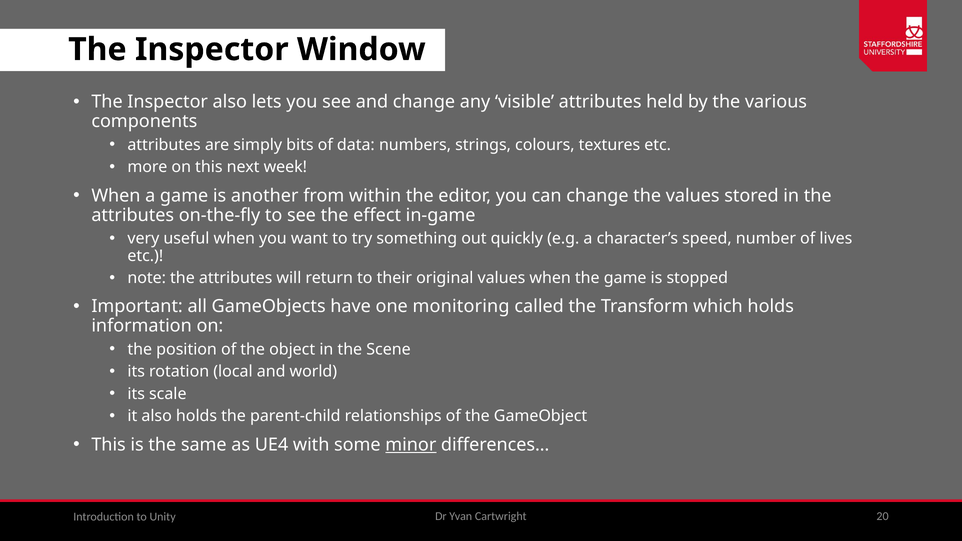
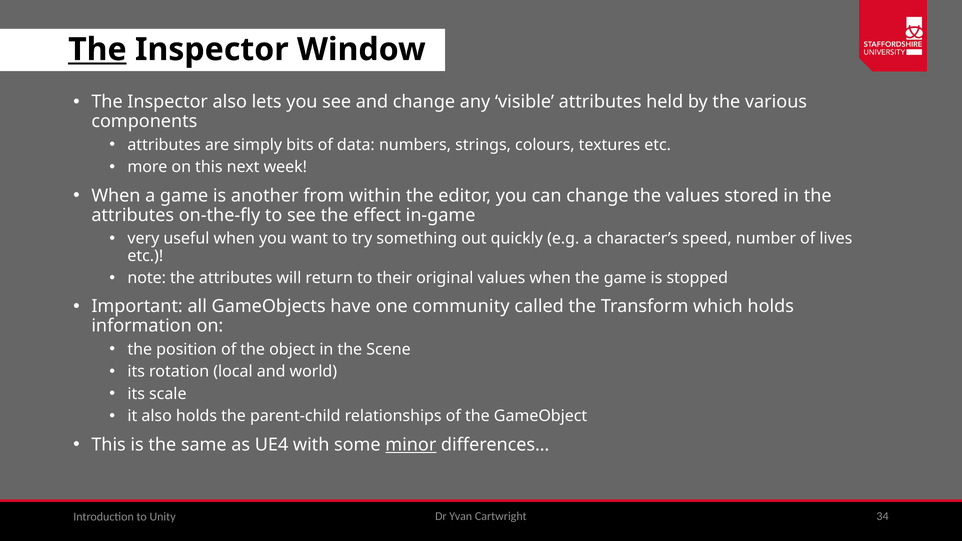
The underline: none -> present (97, 50)
monitoring: monitoring -> community (461, 307)
20: 20 -> 34 (883, 517)
